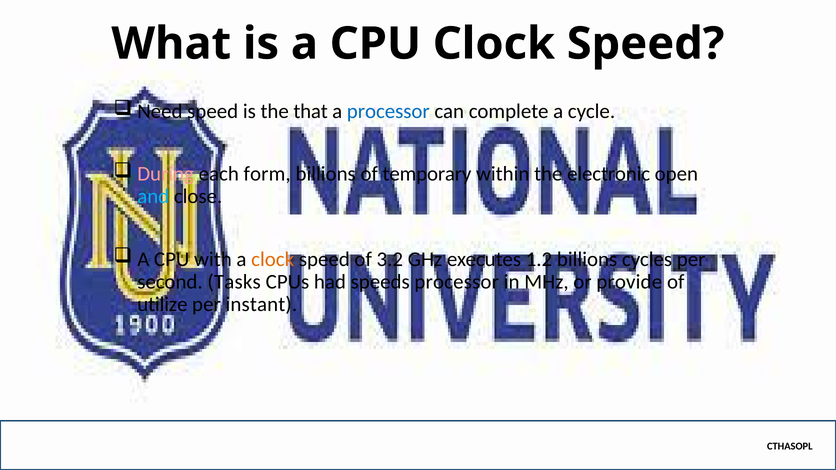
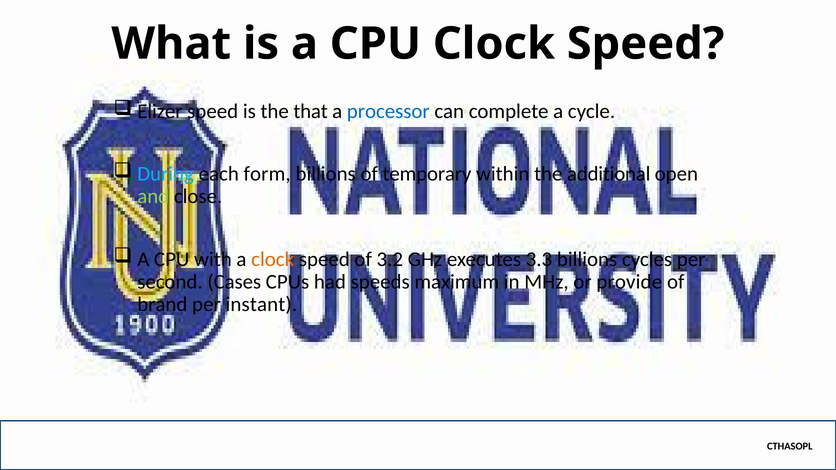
Need: Need -> Elizer (160, 112)
During colour: pink -> light blue (166, 174)
electronic: electronic -> additional (609, 174)
and colour: light blue -> light green (153, 197)
1.2: 1.2 -> 3.3 (539, 259)
Tasks: Tasks -> Cases (234, 282)
speeds processor: processor -> maximum (457, 282)
utilize: utilize -> brand (162, 304)
